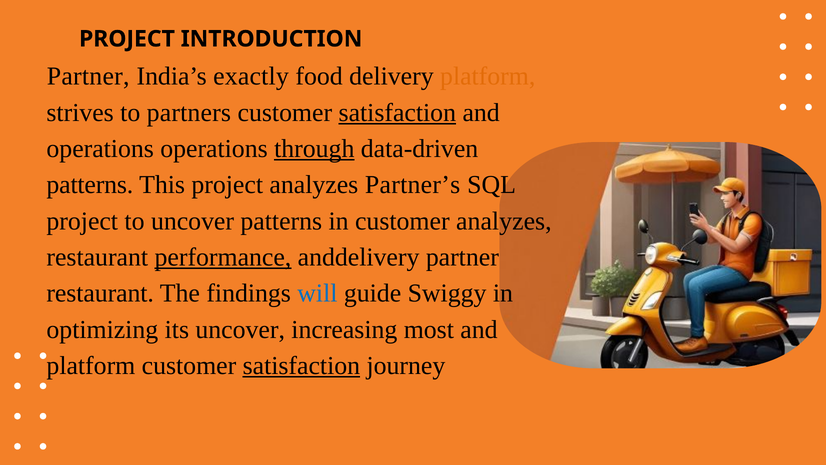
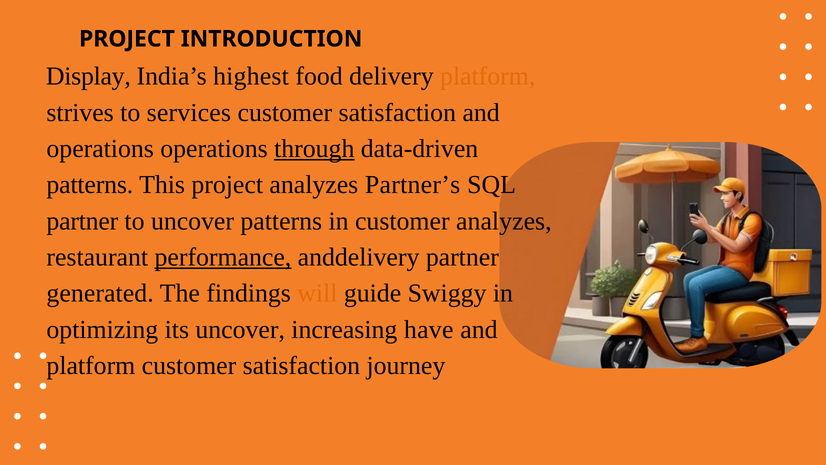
Partner: Partner -> Display (88, 76)
exactly: exactly -> highest (251, 76)
partners: partners -> services (189, 112)
satisfaction underline: present -> none (397, 112)
project: project -> partner (82, 221)
restaurant: restaurant -> generated (100, 293)
will colour: blue -> orange (317, 293)
most: most -> have (429, 329)
satisfaction underline: present -> none (301, 365)
